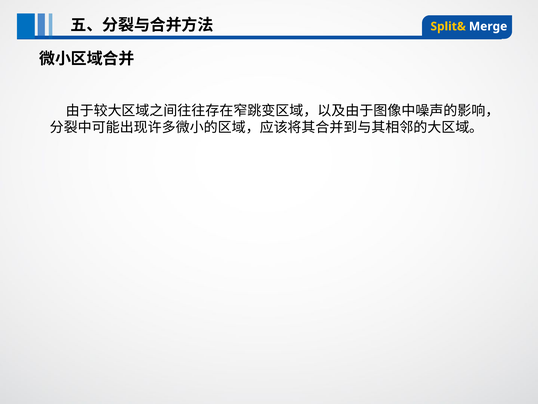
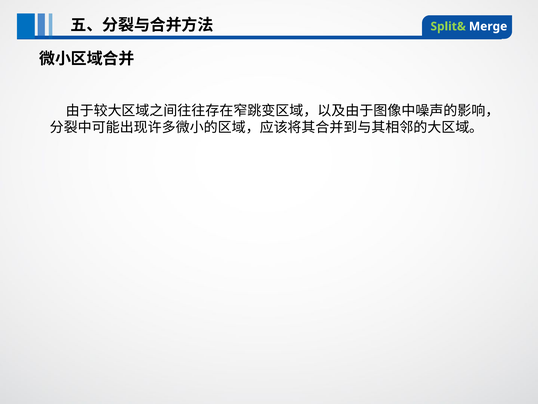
Split& colour: yellow -> light green (448, 26)
